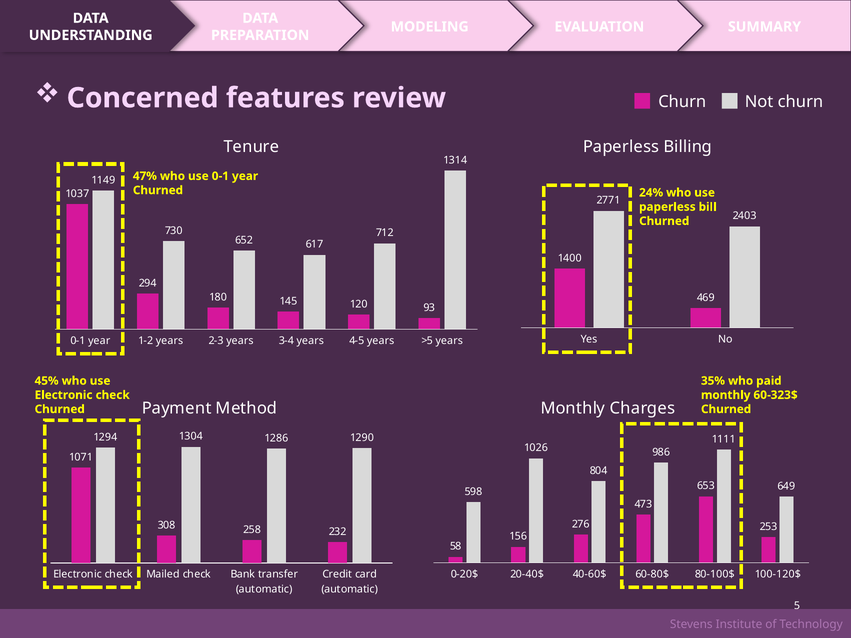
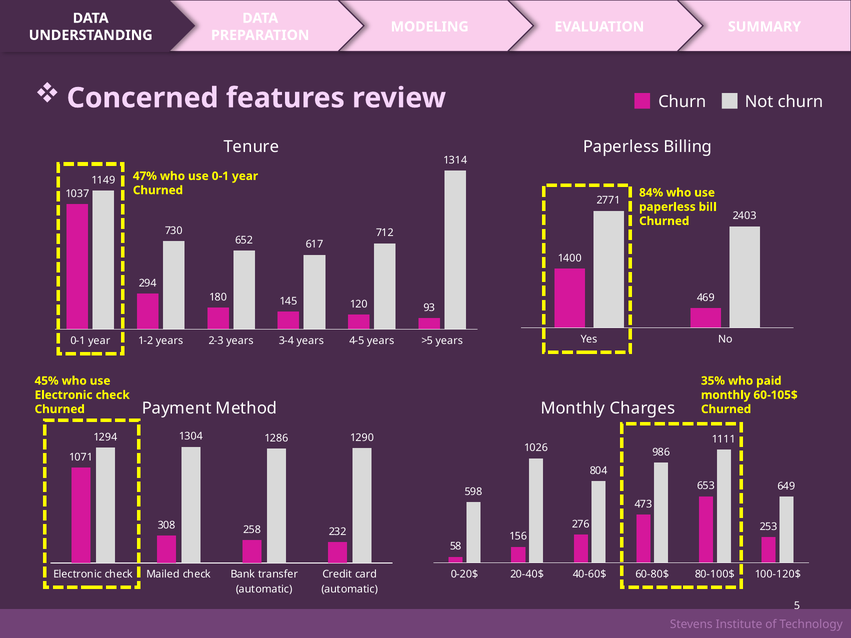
24%: 24% -> 84% (651, 193)
60-323$: 60-323$ -> 60-105$ (776, 395)
